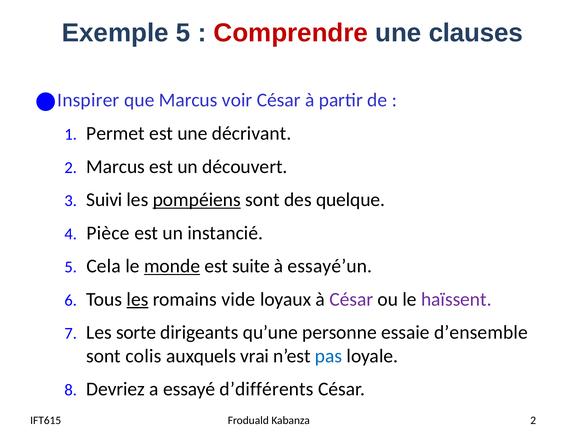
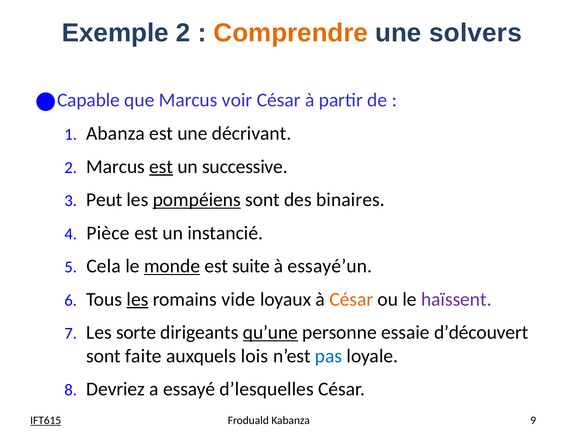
Exemple 5: 5 -> 2 (183, 33)
Comprendre colour: red -> orange (291, 33)
clauses: clauses -> solvers (476, 33)
Inspirer: Inspirer -> Capable (89, 100)
Permet: Permet -> Abanza (116, 133)
est underline: none -> present (161, 166)
découvert: découvert -> successive (245, 166)
Suivi: Suivi -> Peut (104, 200)
quelque: quelque -> binaires (350, 200)
César colour: purple -> orange (351, 299)
qu’une underline: none -> present (270, 332)
d’ensemble: d’ensemble -> d’découvert (481, 332)
colis: colis -> faite (143, 356)
vrai: vrai -> lois (255, 356)
d’différents: d’différents -> d’lesquelles (267, 389)
IFT615 underline: none -> present (46, 420)
Kabanza 2: 2 -> 9 (533, 420)
